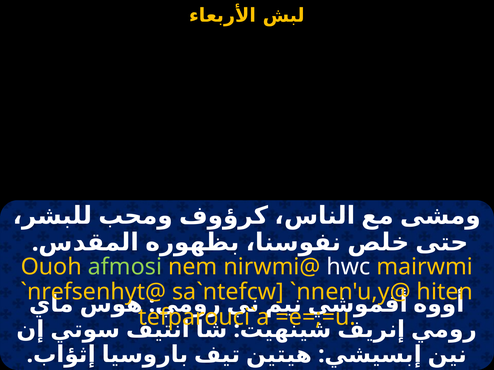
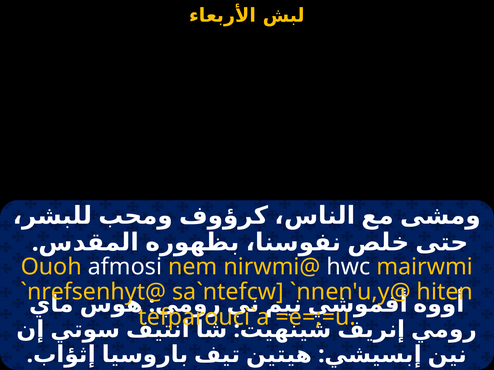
afmosi colour: light green -> white (125, 267)
